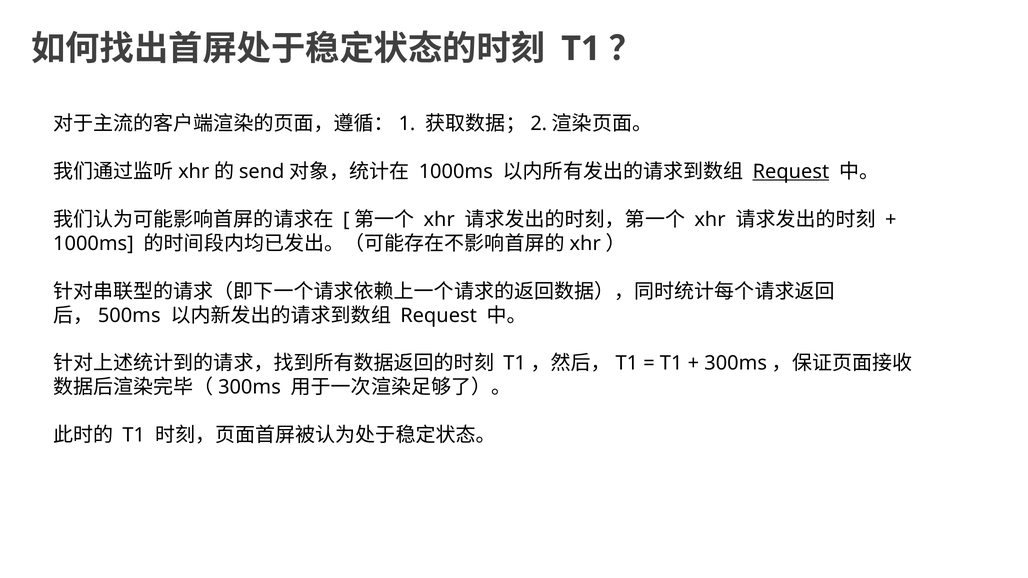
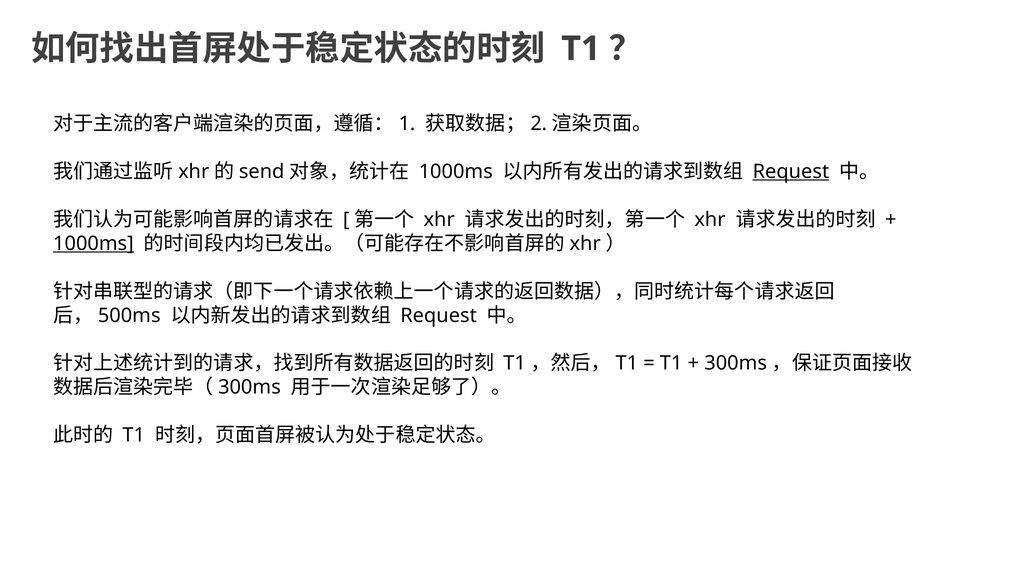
1000ms underline: none -> present (93, 244)
